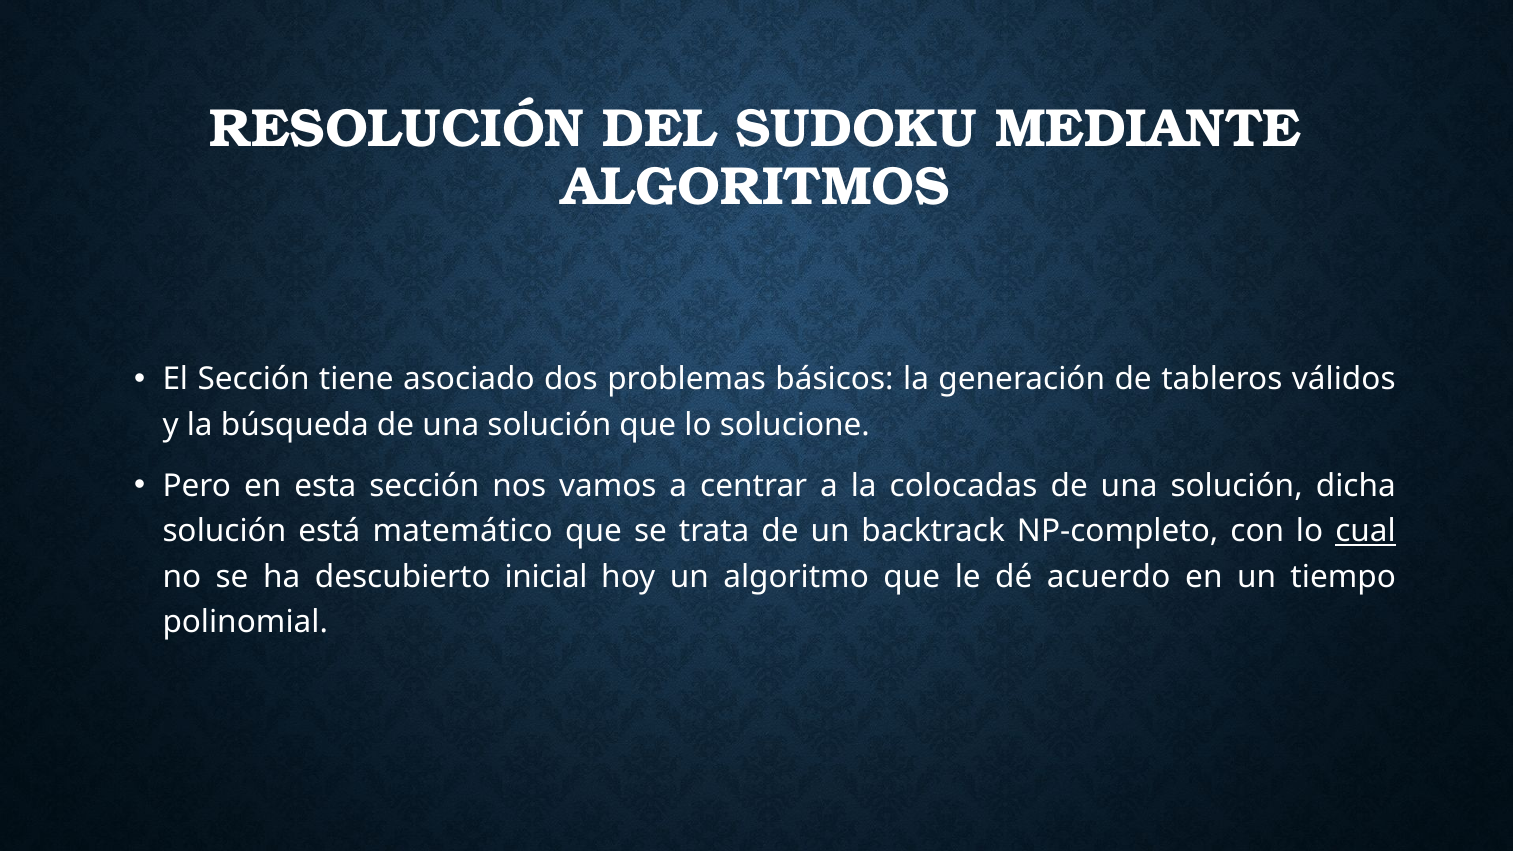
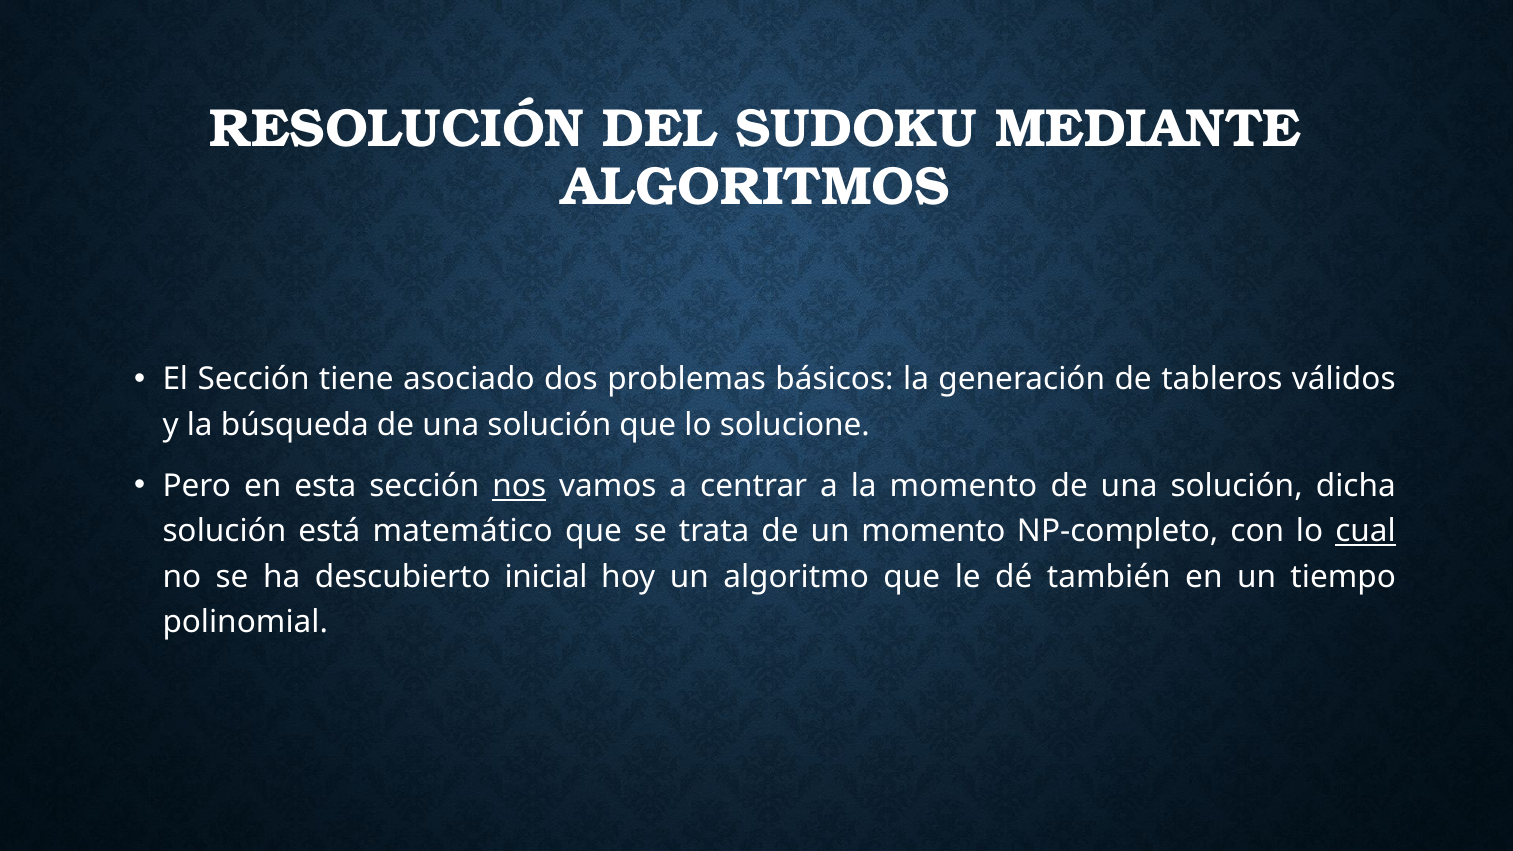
nos underline: none -> present (519, 486)
la colocadas: colocadas -> momento (963, 486)
un backtrack: backtrack -> momento (933, 531)
acuerdo: acuerdo -> también (1109, 577)
